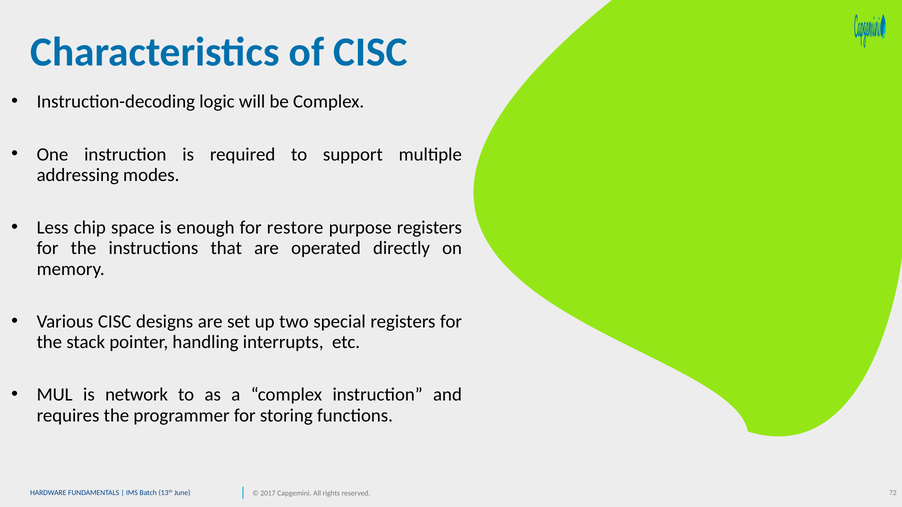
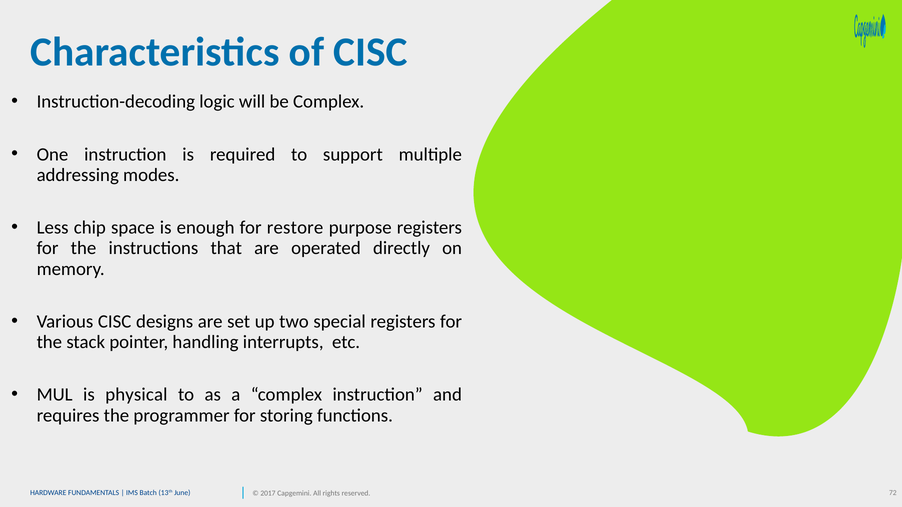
network: network -> physical (136, 395)
